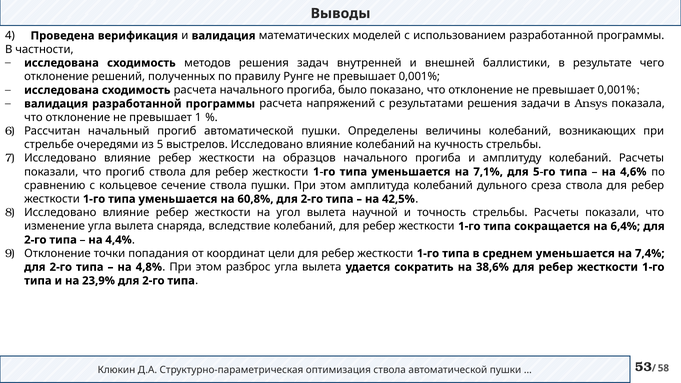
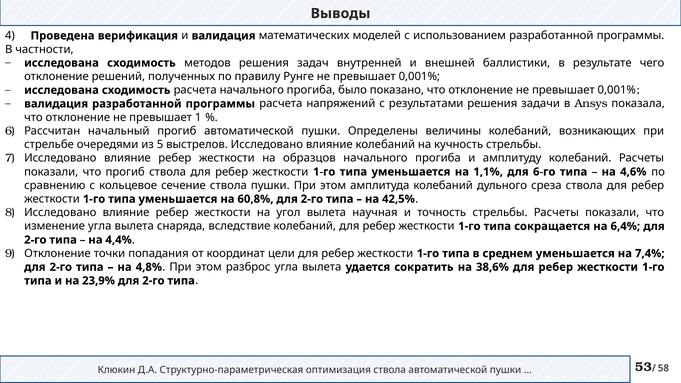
7,1%: 7,1% -> 1,1% (488, 172)
5-го: 5-го -> 6-го (544, 172)
научной: научной -> научная (375, 213)
